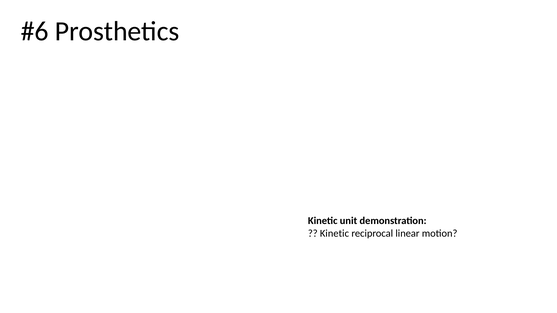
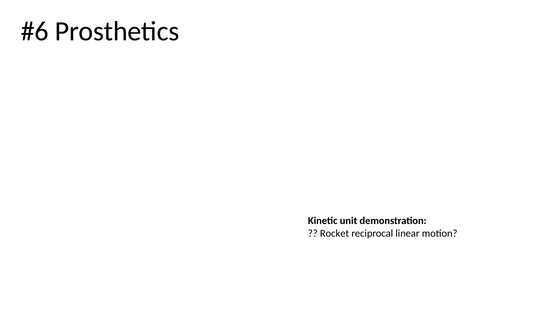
Kinetic: Kinetic -> Rocket (334, 234)
